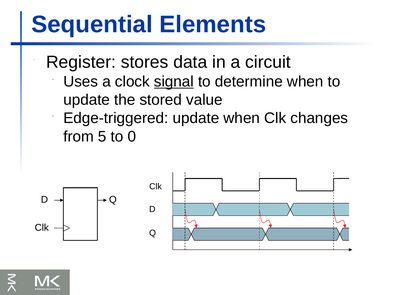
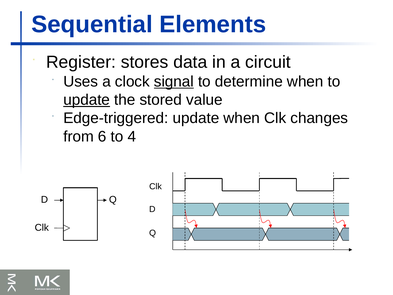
update underline: none -> present (87, 100)
5: 5 -> 6 (102, 136)
0: 0 -> 4 (132, 136)
